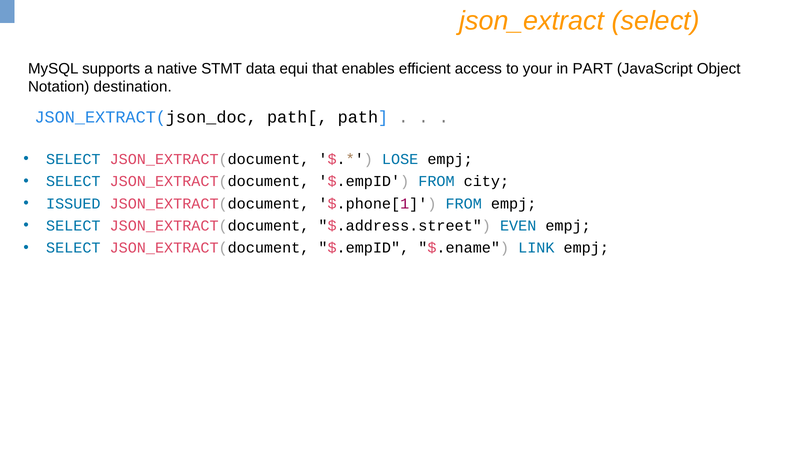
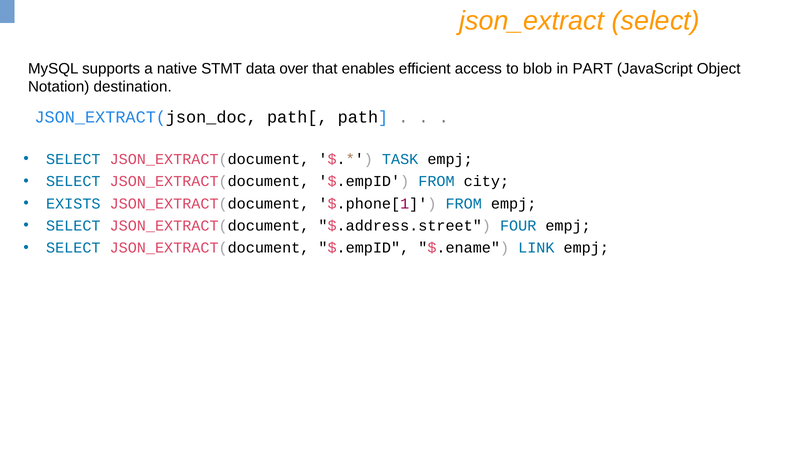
equi: equi -> over (294, 69)
your: your -> blob (538, 69)
LOSE: LOSE -> TASK (400, 159)
ISSUED: ISSUED -> EXISTS (73, 203)
EVEN: EVEN -> FOUR (518, 226)
